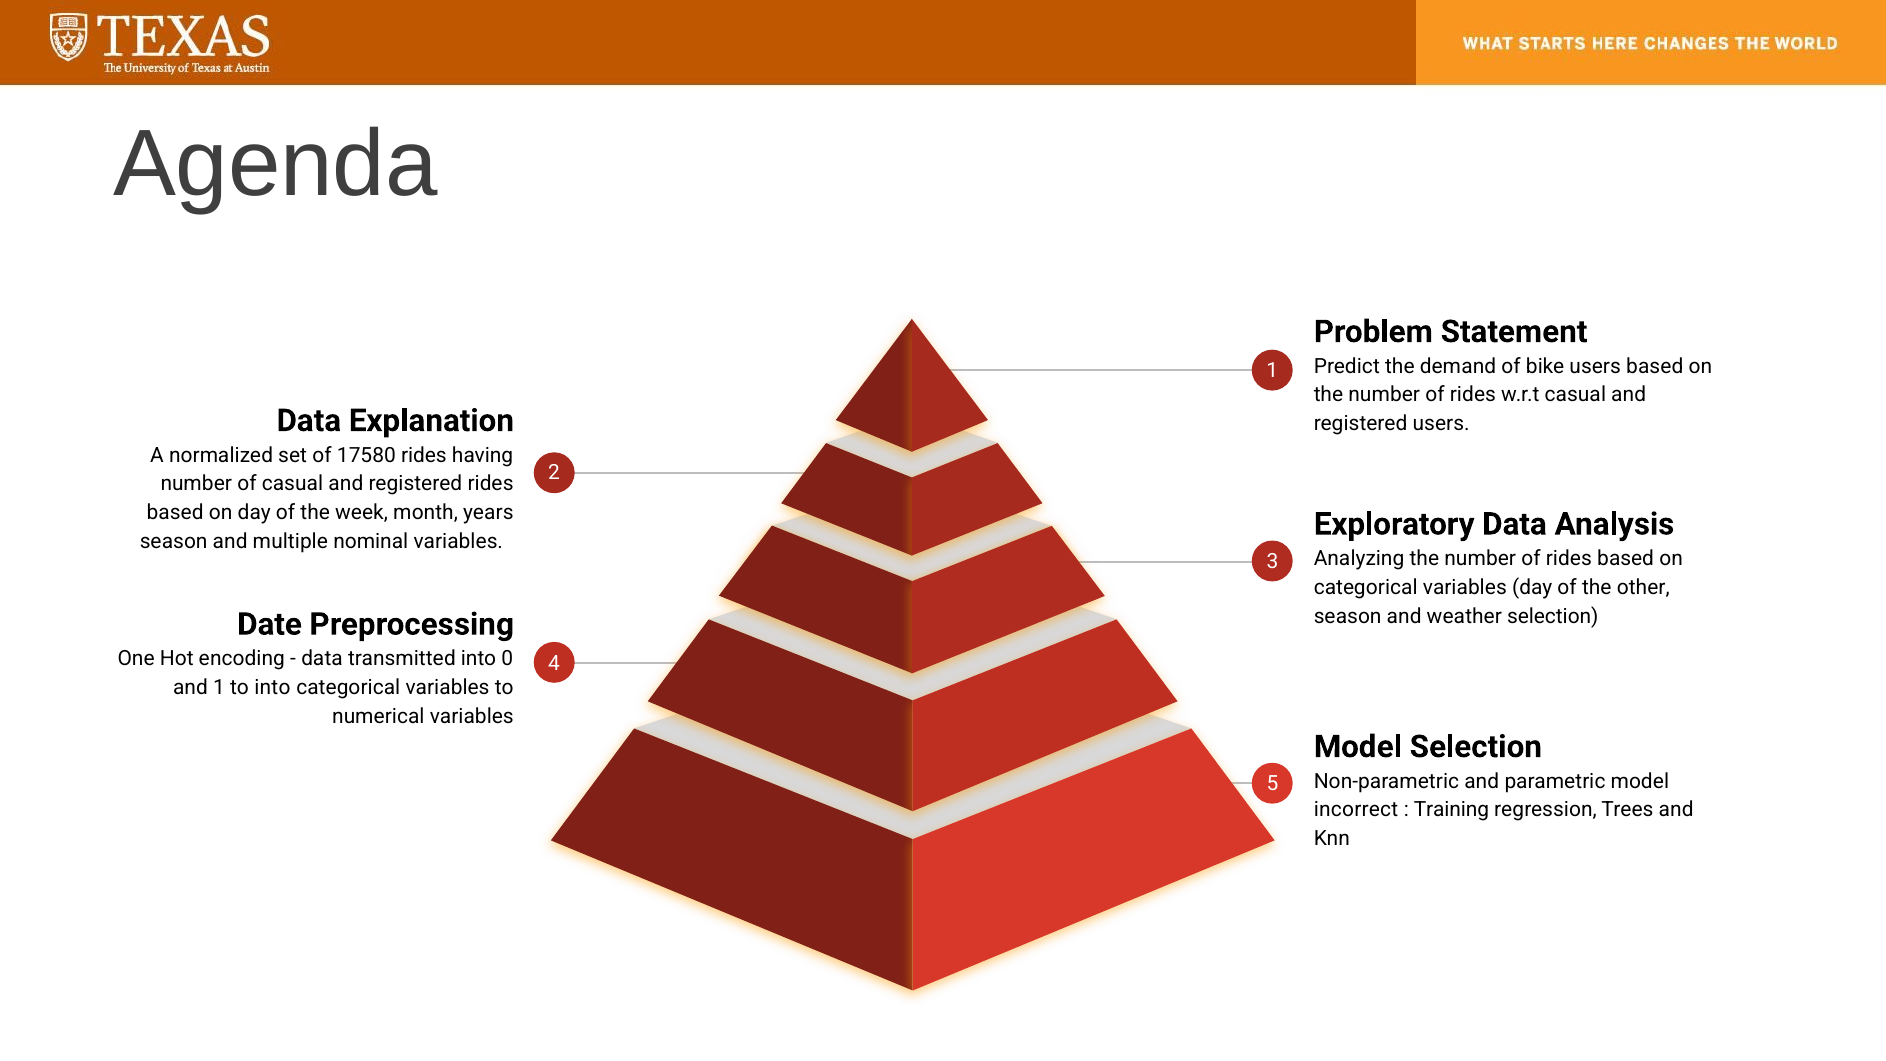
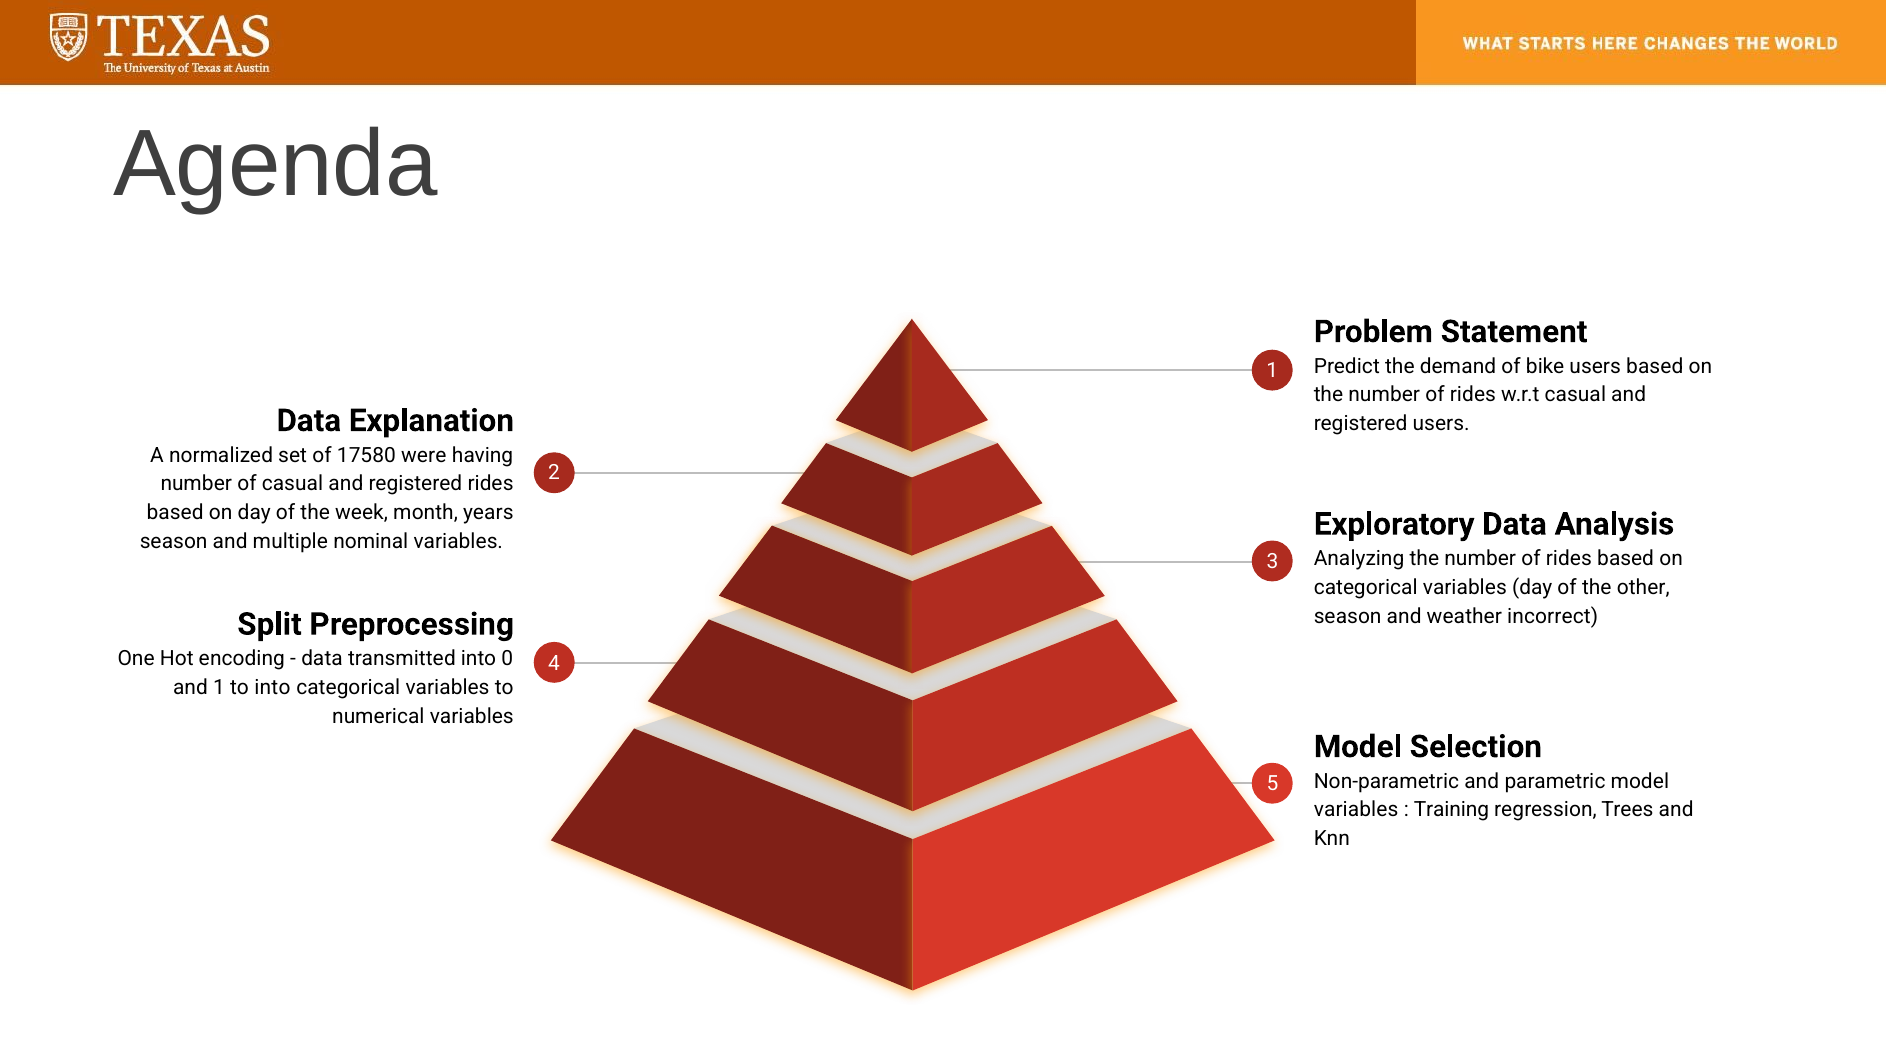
17580 rides: rides -> were (424, 455)
weather selection: selection -> incorrect (1553, 616)
Date: Date -> Split (269, 624)
incorrect: incorrect -> variables (1356, 810)
